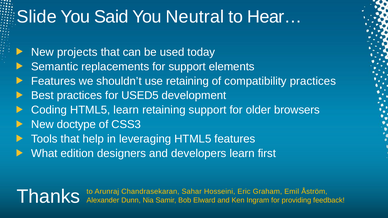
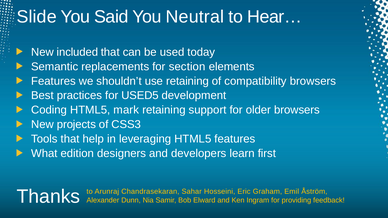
projects: projects -> included (77, 52)
for support: support -> section (187, 67)
compatibility practices: practices -> browsers (313, 81)
HTML5 learn: learn -> mark (126, 110)
doctype: doctype -> projects (76, 125)
